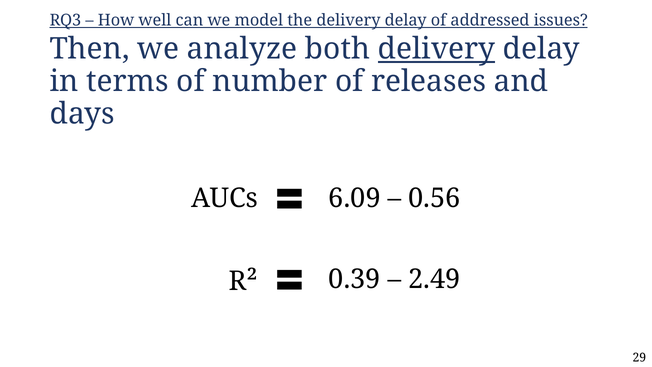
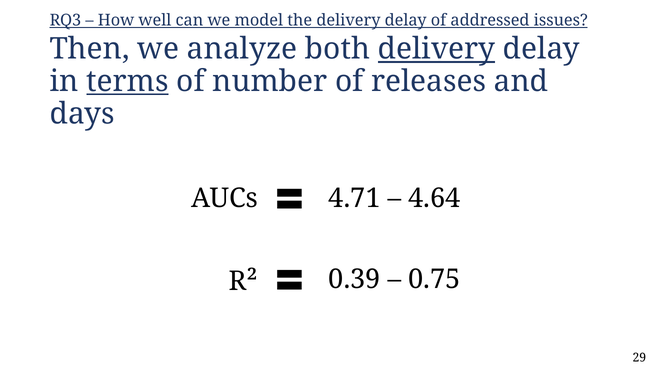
terms underline: none -> present (127, 81)
6.09: 6.09 -> 4.71 (355, 198)
0.56: 0.56 -> 4.64 (434, 198)
2.49: 2.49 -> 0.75 (434, 279)
